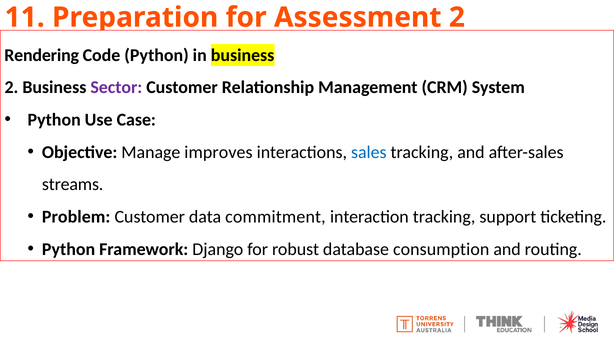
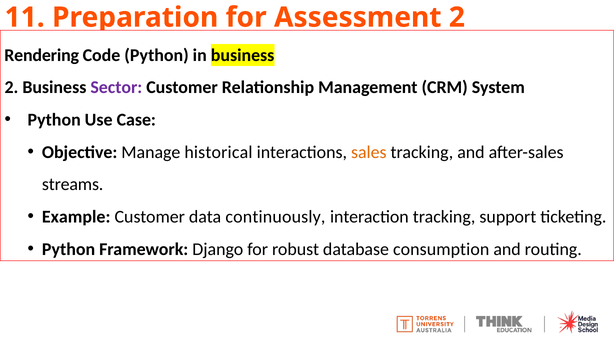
improves: improves -> historical (218, 152)
sales colour: blue -> orange (369, 152)
Problem: Problem -> Example (76, 216)
commitment: commitment -> continuously (275, 216)
